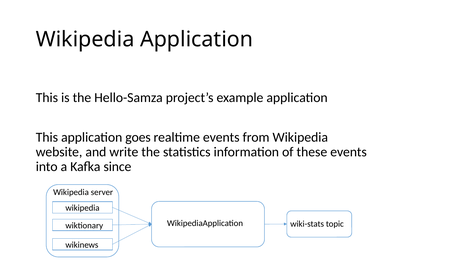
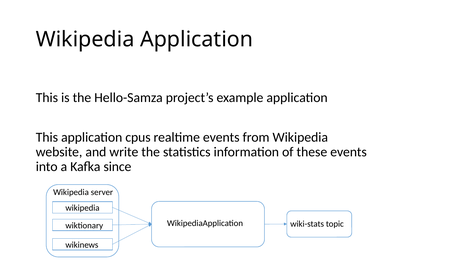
goes: goes -> cpus (138, 137)
